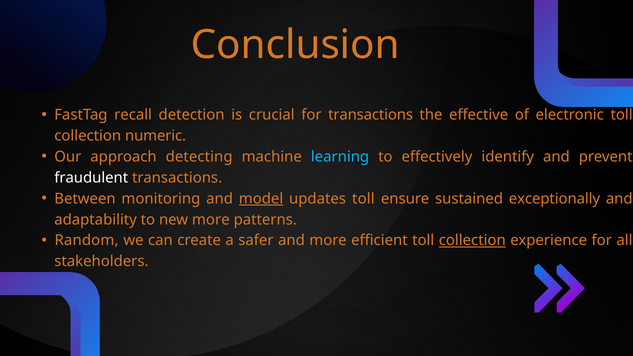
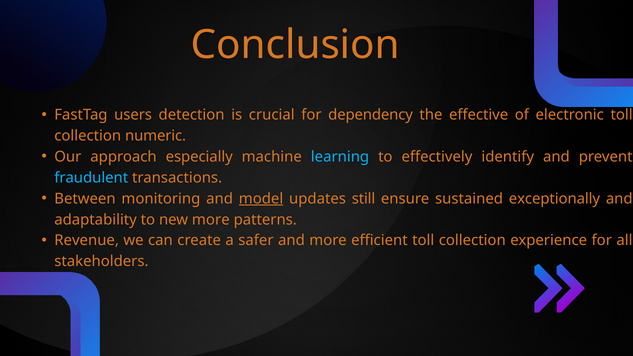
recall: recall -> users (133, 115)
for transactions: transactions -> dependency (371, 115)
detecting: detecting -> especially (199, 157)
fraudulent colour: white -> light blue (91, 178)
updates toll: toll -> still (364, 199)
Random: Random -> Revenue (87, 241)
collection underline: present -> none (472, 241)
